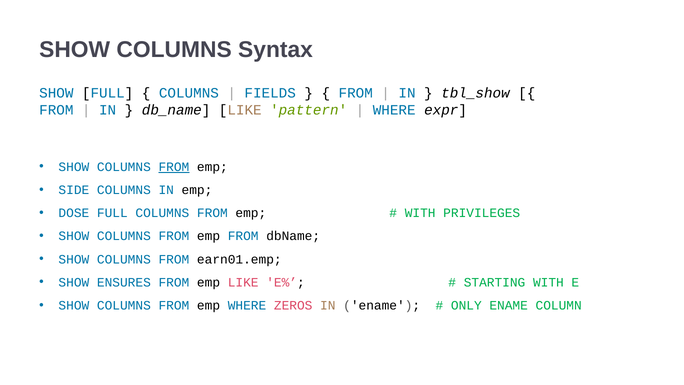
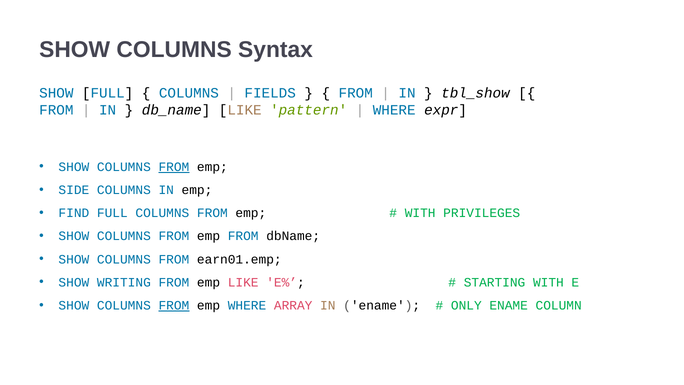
DOSE: DOSE -> FIND (74, 213)
ENSURES: ENSURES -> WRITING (124, 282)
FROM underline: none -> present (174, 305)
ZEROS: ZEROS -> ARRAY (293, 305)
